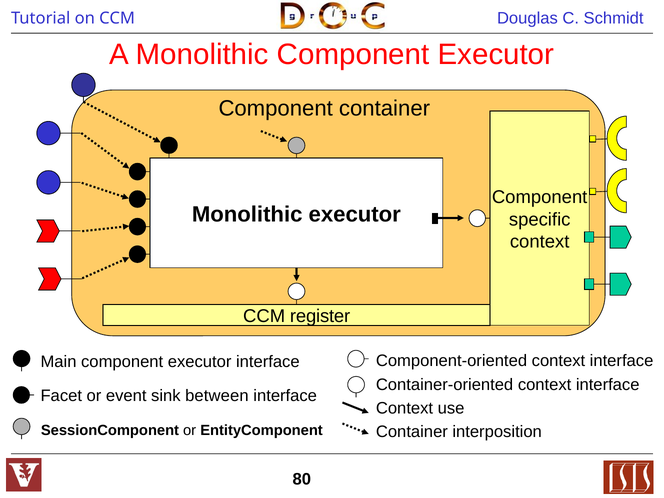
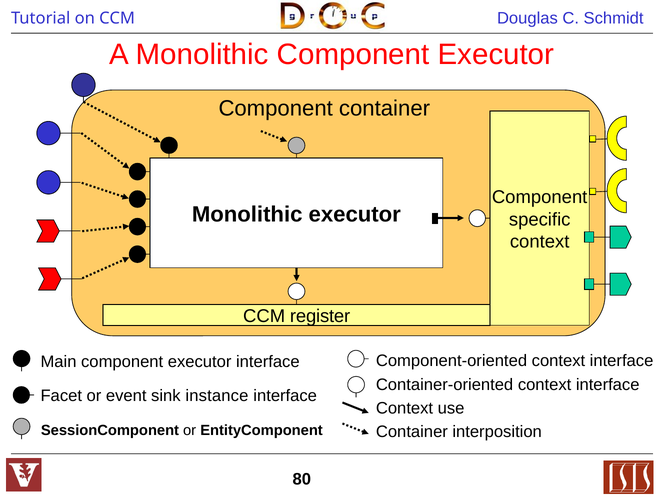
between: between -> instance (217, 396)
